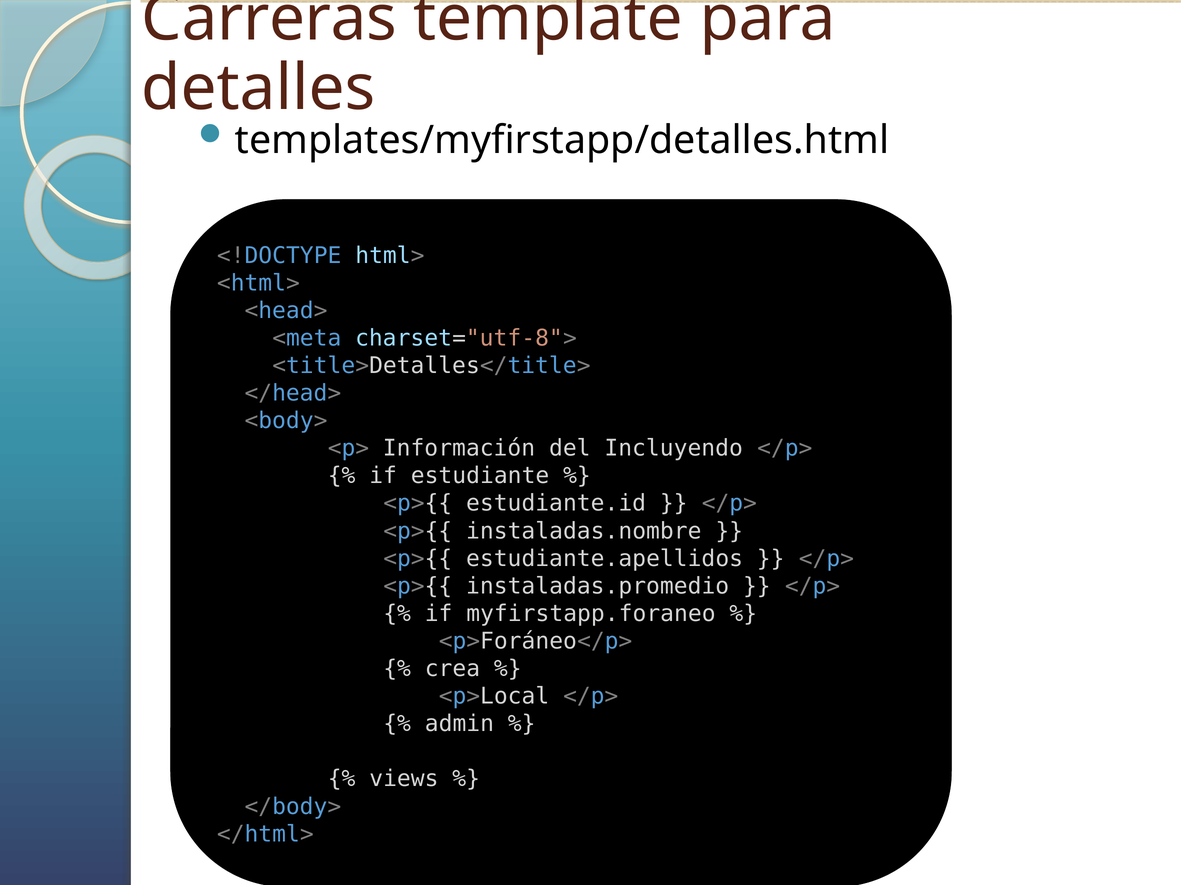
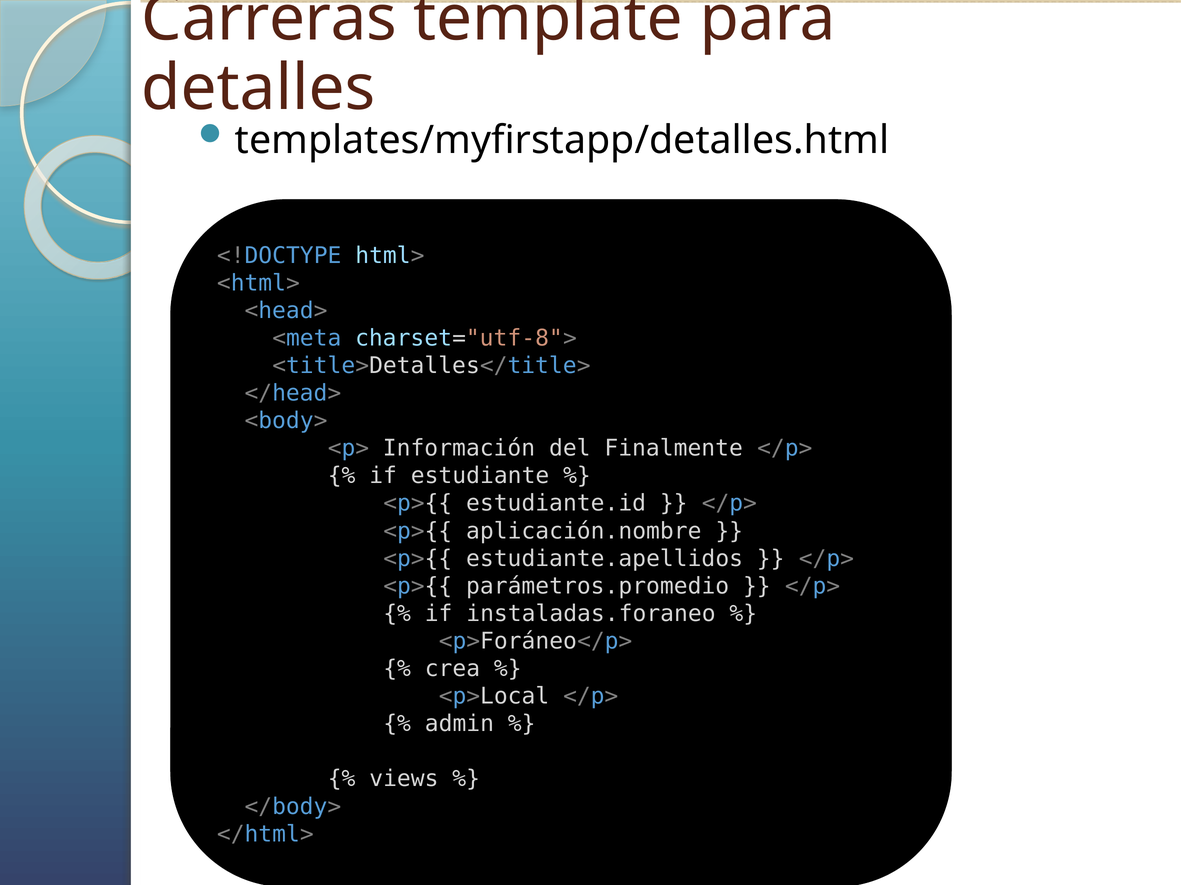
Incluyendo: Incluyendo -> Finalmente (674, 449)
instaladas.nombre: instaladas.nombre -> aplicación.nombre (584, 531)
instaladas.promedio: instaladas.promedio -> parámetros.promedio (598, 587)
myfirstapp.foraneo: myfirstapp.foraneo -> instaladas.foraneo (591, 614)
